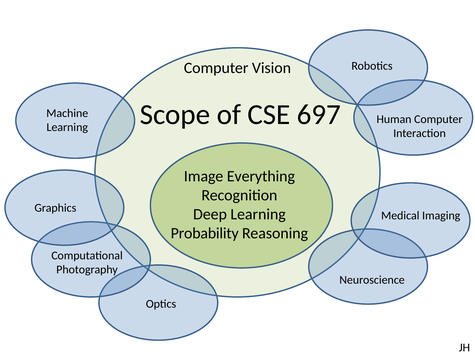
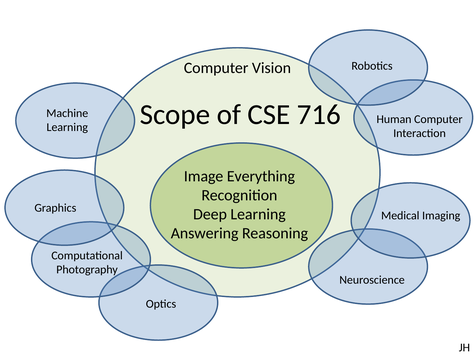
697: 697 -> 716 (319, 115)
Probability: Probability -> Answering (205, 233)
